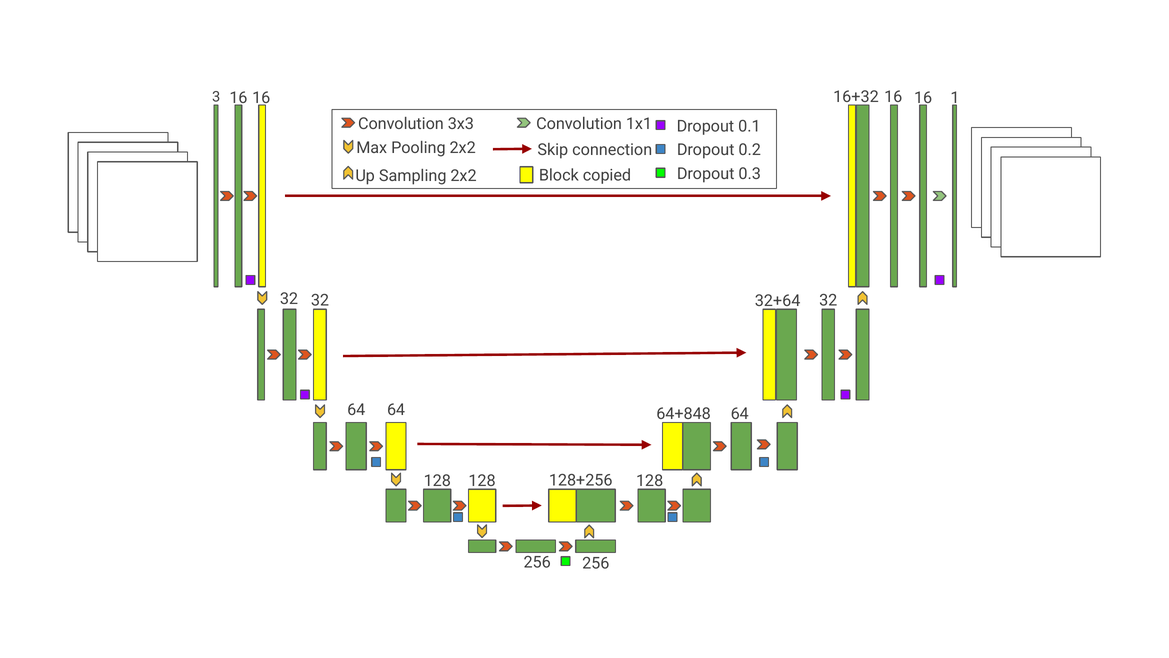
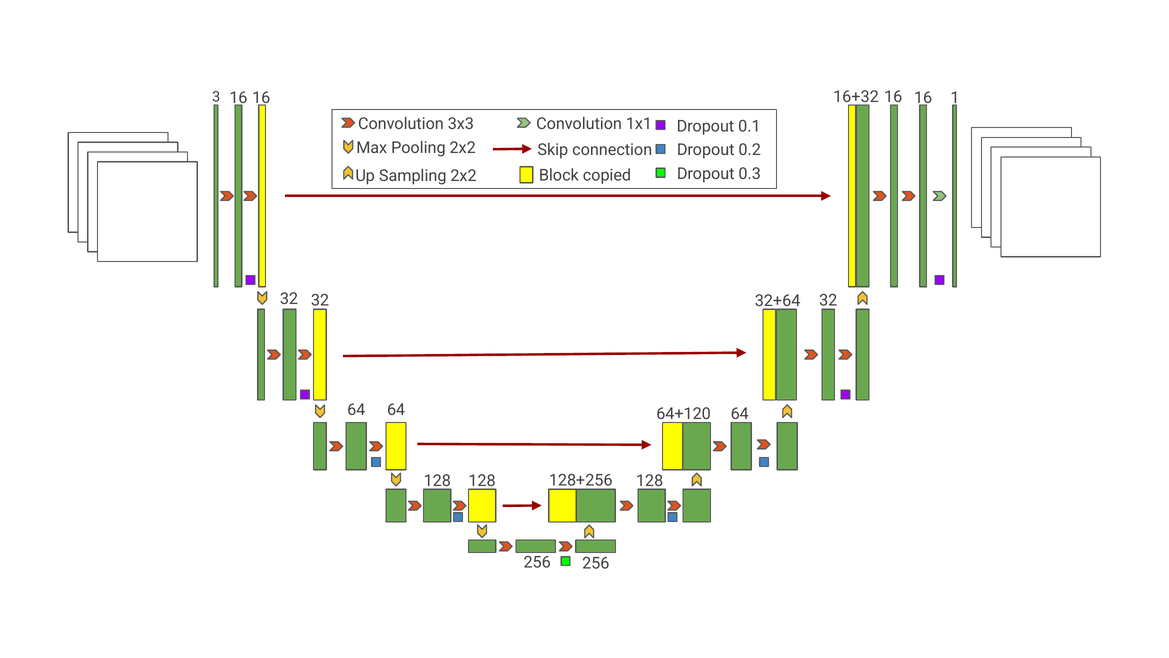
64+848: 64+848 -> 64+120 (684, 413)
